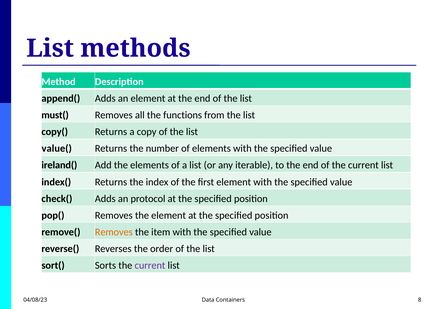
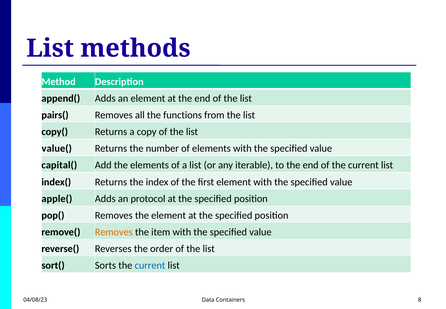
must(: must( -> pairs( (55, 115)
ireland(: ireland( -> capital( (59, 165)
check(: check( -> apple( (57, 199)
current colour: purple -> blue (150, 265)
